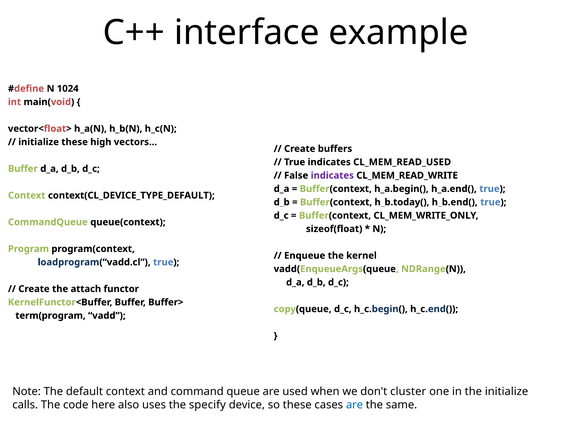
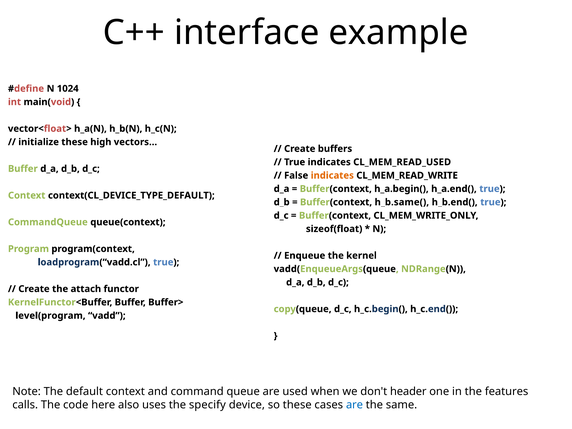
indicates colour: purple -> orange (332, 175)
h_b.today(: h_b.today( -> h_b.same( (402, 202)
term(program: term(program -> level(program (50, 316)
cluster: cluster -> header (408, 391)
the initialize: initialize -> features (507, 391)
